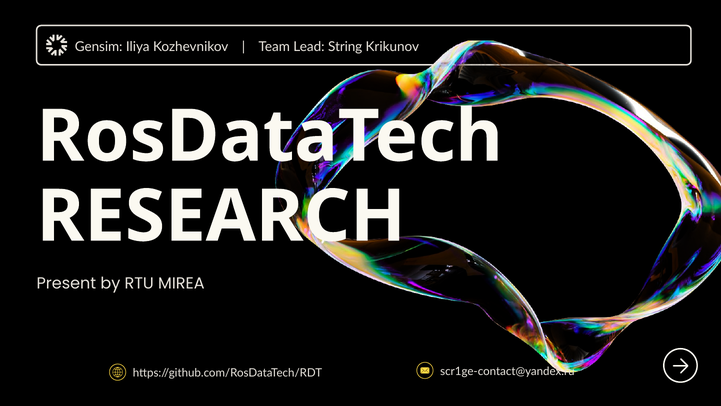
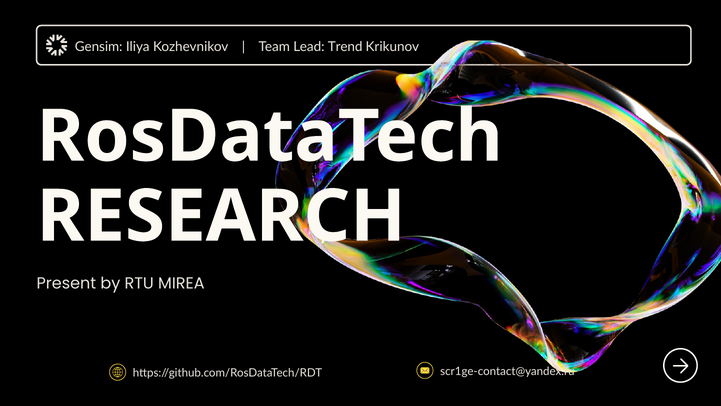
String: String -> Trend (345, 47)
